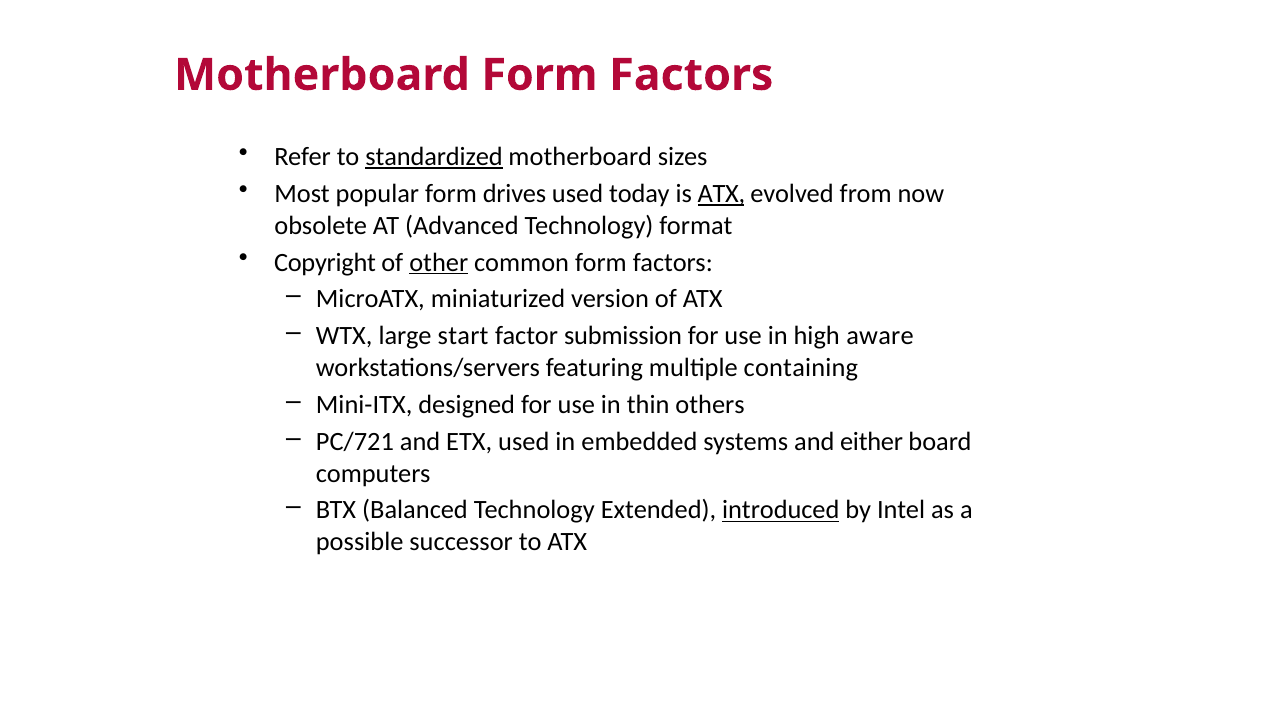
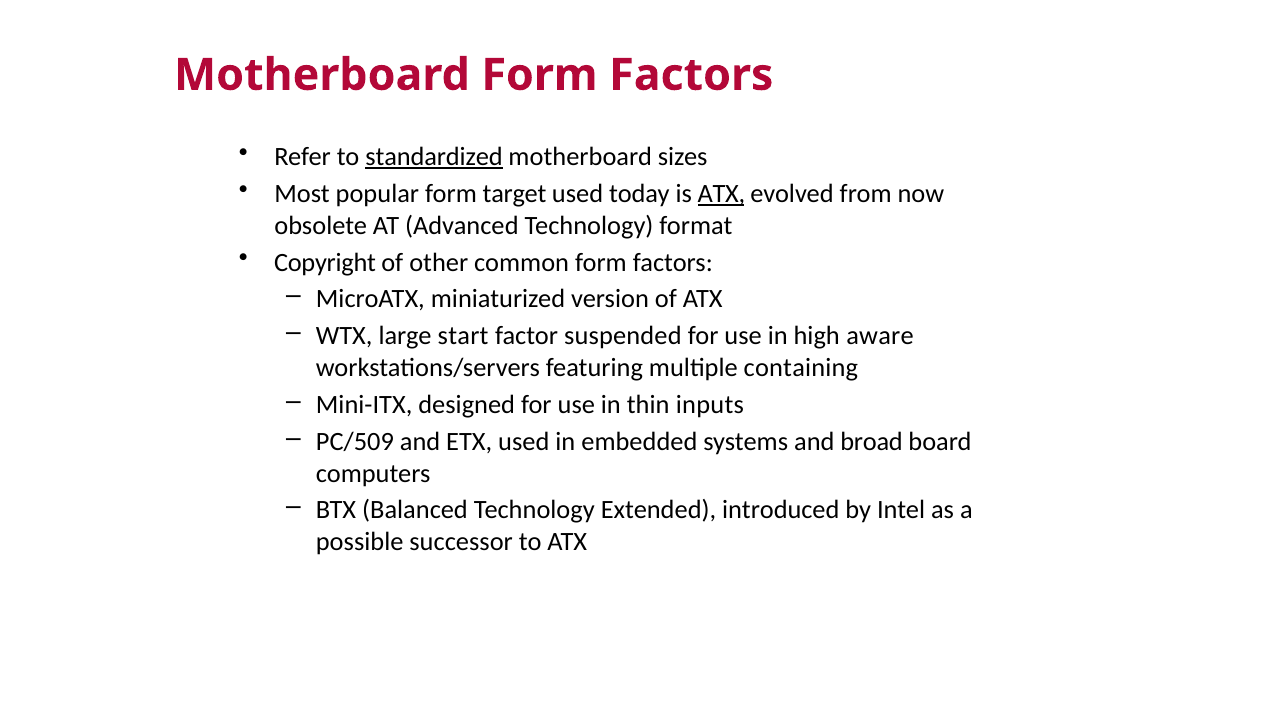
drives: drives -> target (515, 194)
other underline: present -> none (439, 262)
submission: submission -> suspended (623, 336)
others: others -> inputs (710, 405)
PC/721: PC/721 -> PC/509 (355, 442)
either: either -> broad (872, 442)
introduced underline: present -> none (781, 510)
